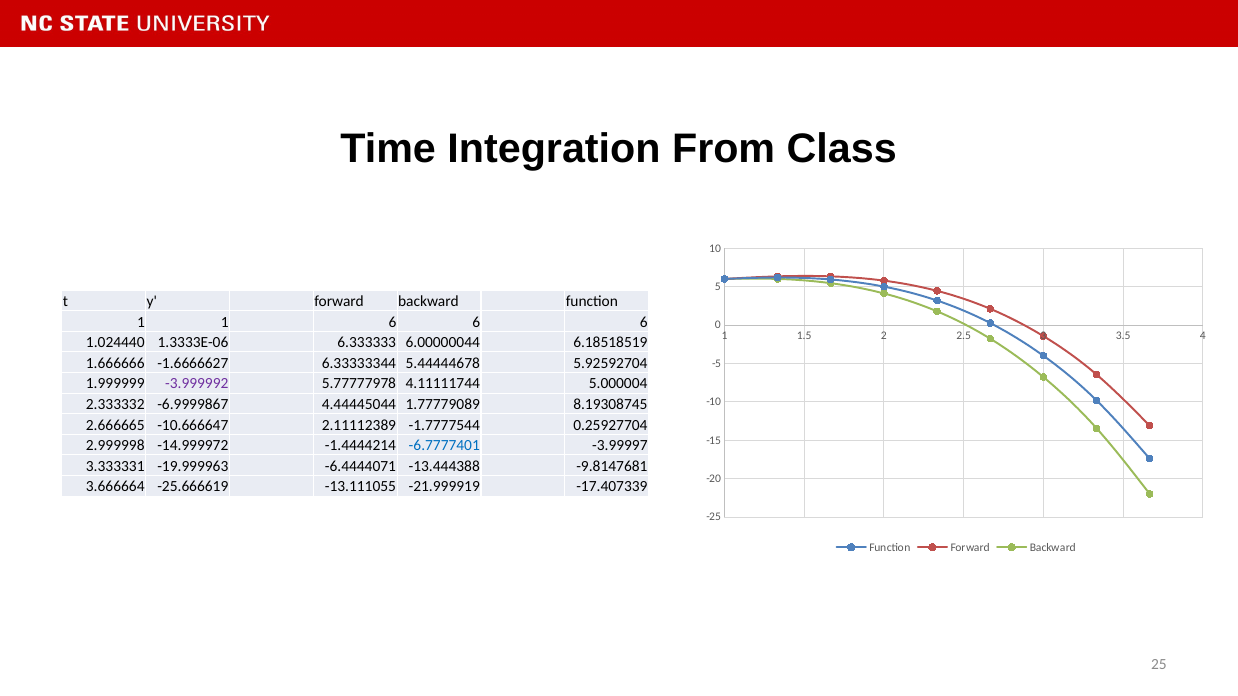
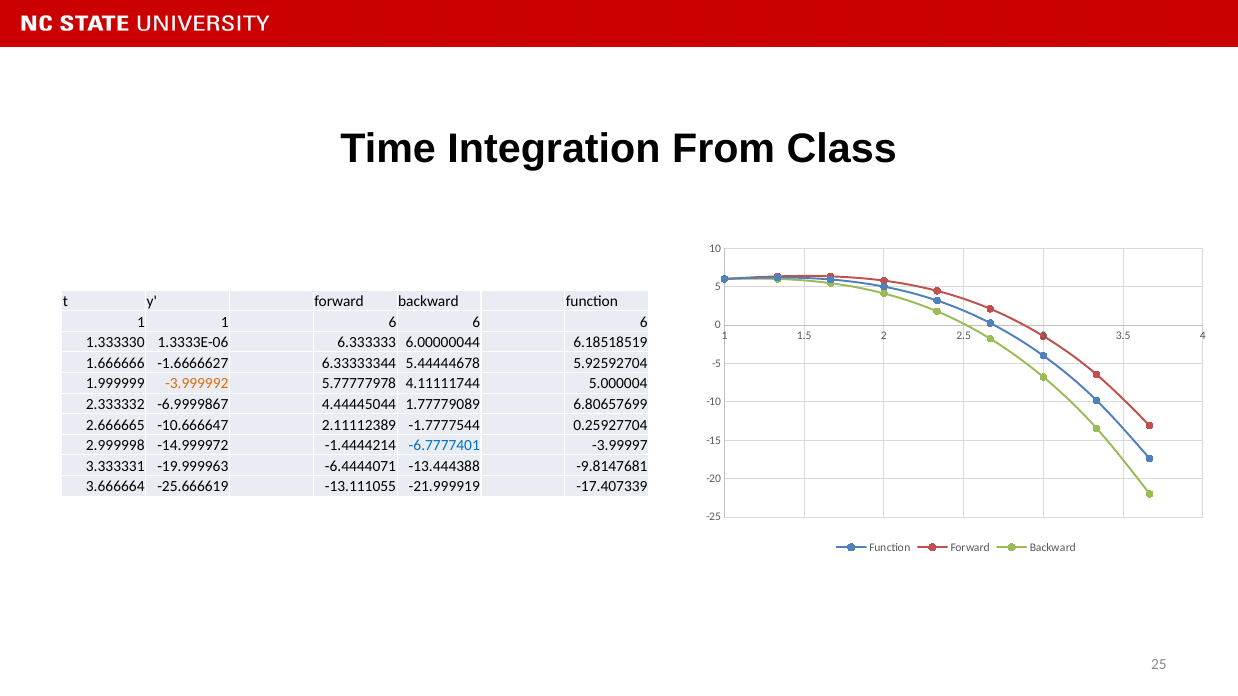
1.024440: 1.024440 -> 1.333330 (115, 343)
-3.999992 colour: purple -> orange (197, 384)
8.19308745: 8.19308745 -> 6.80657699 (610, 405)
